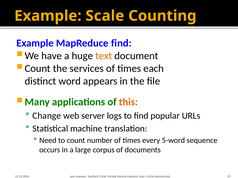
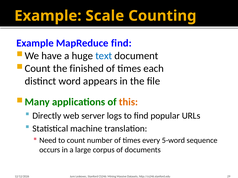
text colour: orange -> blue (104, 56)
services: services -> finished (87, 69)
Change: Change -> Directly (47, 116)
